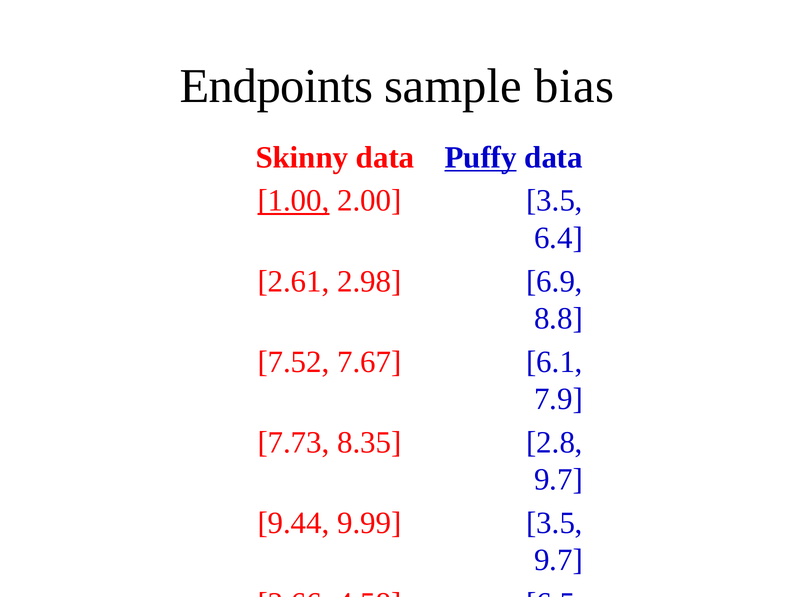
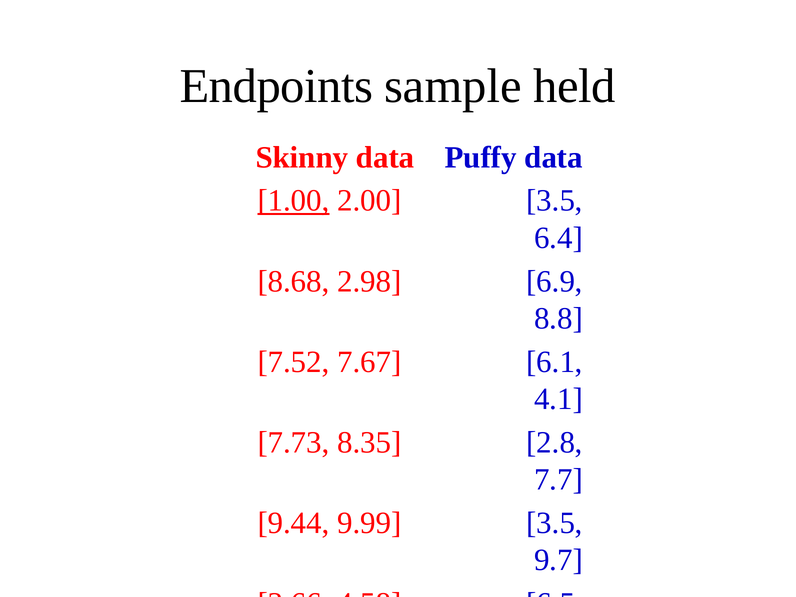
bias: bias -> held (575, 86)
Puffy underline: present -> none (481, 157)
2.61: 2.61 -> 8.68 (294, 281)
7.9: 7.9 -> 4.1 (558, 399)
9.7: 9.7 -> 7.7 (558, 480)
